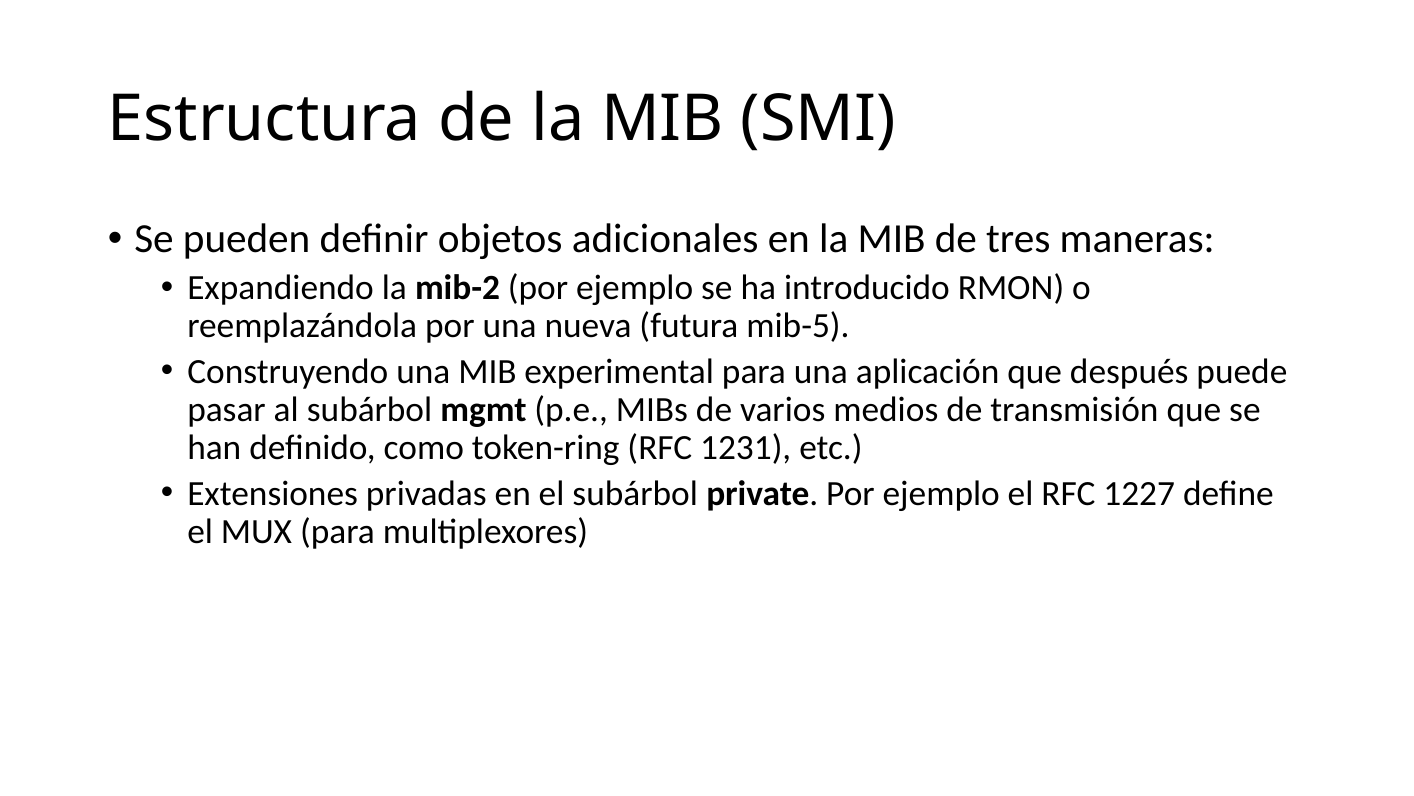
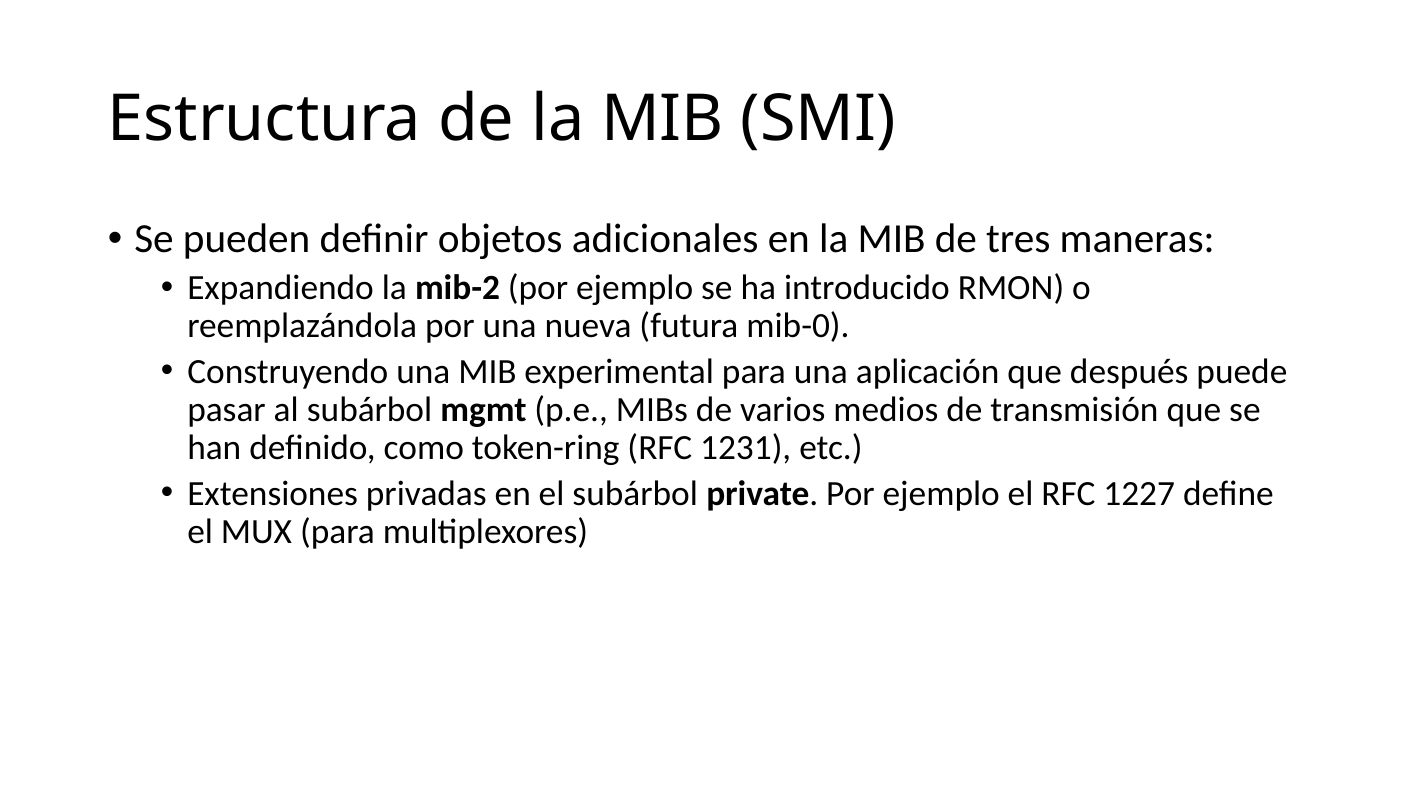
mib-5: mib-5 -> mib-0 (798, 326)
